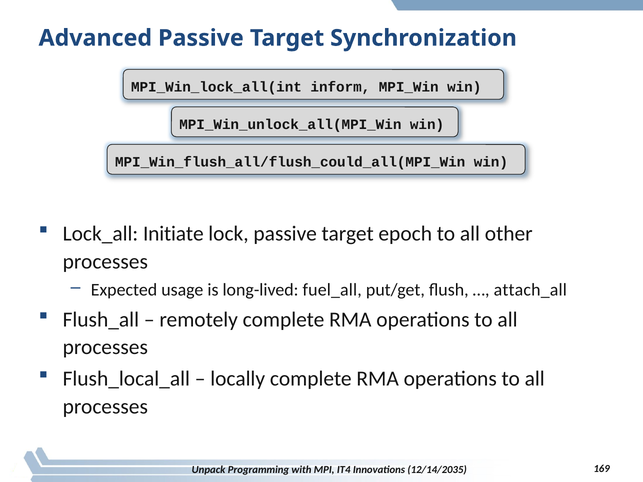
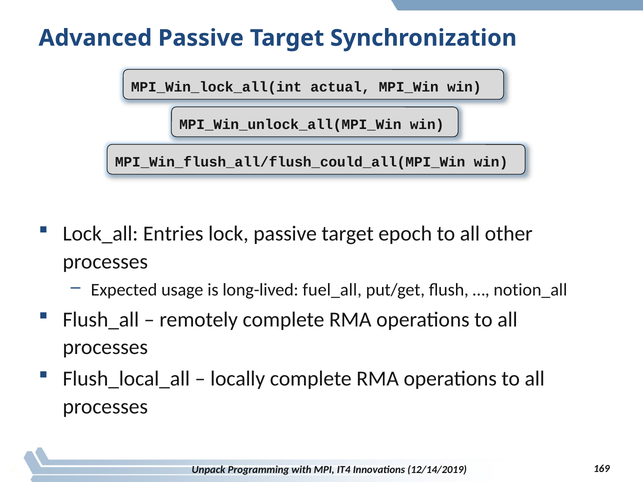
inform: inform -> actual (340, 87)
Initiate: Initiate -> Entries (173, 234)
attach_all: attach_all -> notion_all (530, 290)
12/14/2035: 12/14/2035 -> 12/14/2019 (437, 470)
